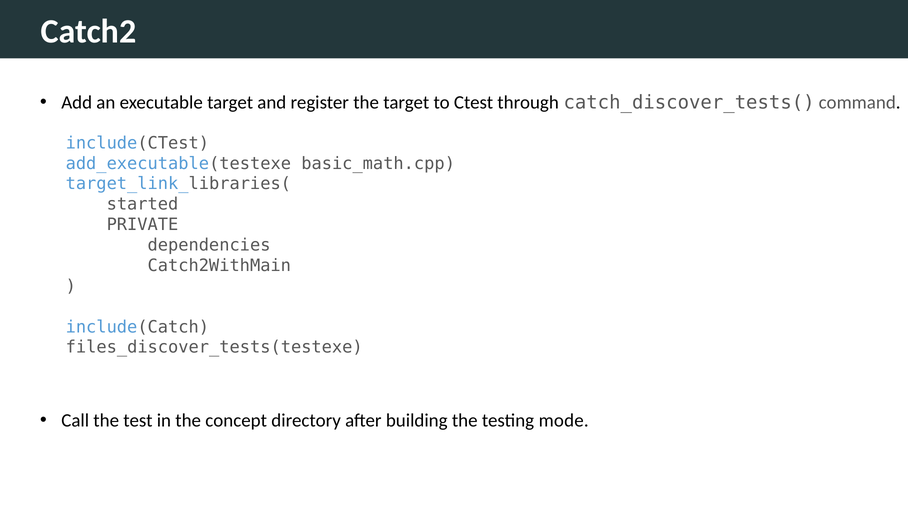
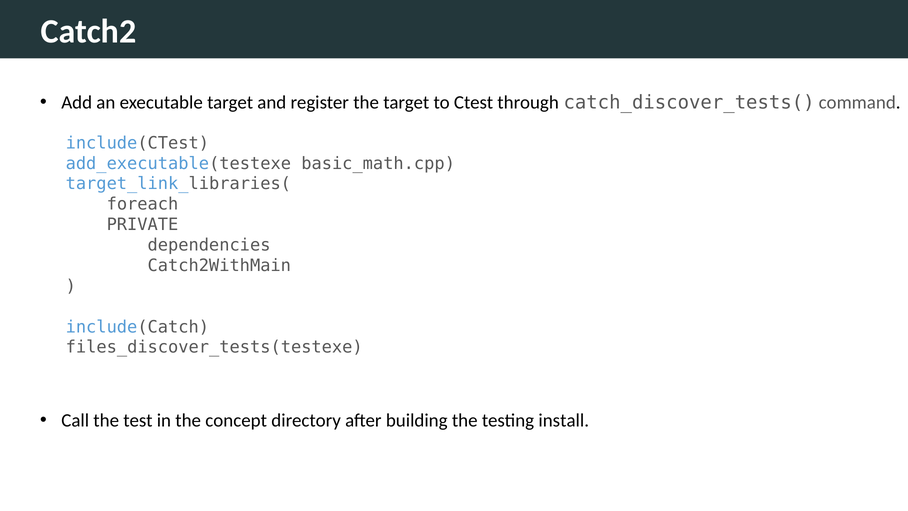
started: started -> foreach (142, 204)
mode: mode -> install (564, 420)
